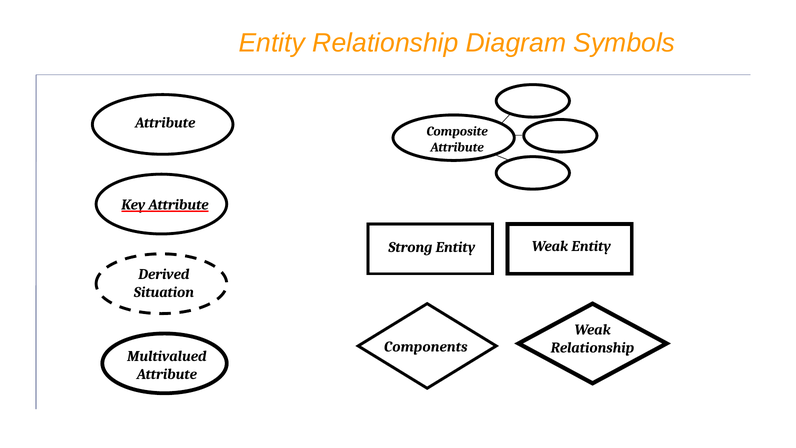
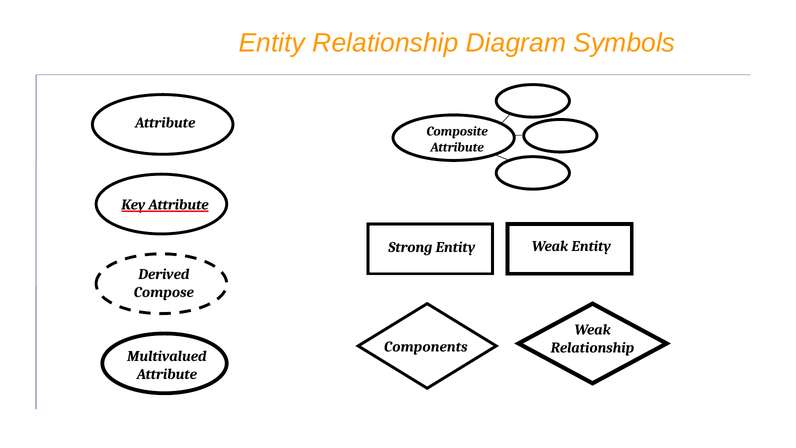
Situation: Situation -> Compose (164, 292)
